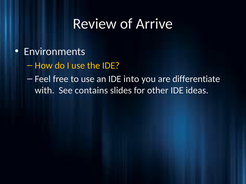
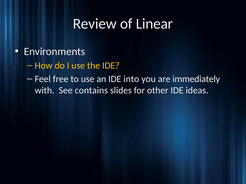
Arrive: Arrive -> Linear (154, 24)
differentiate: differentiate -> immediately (196, 79)
